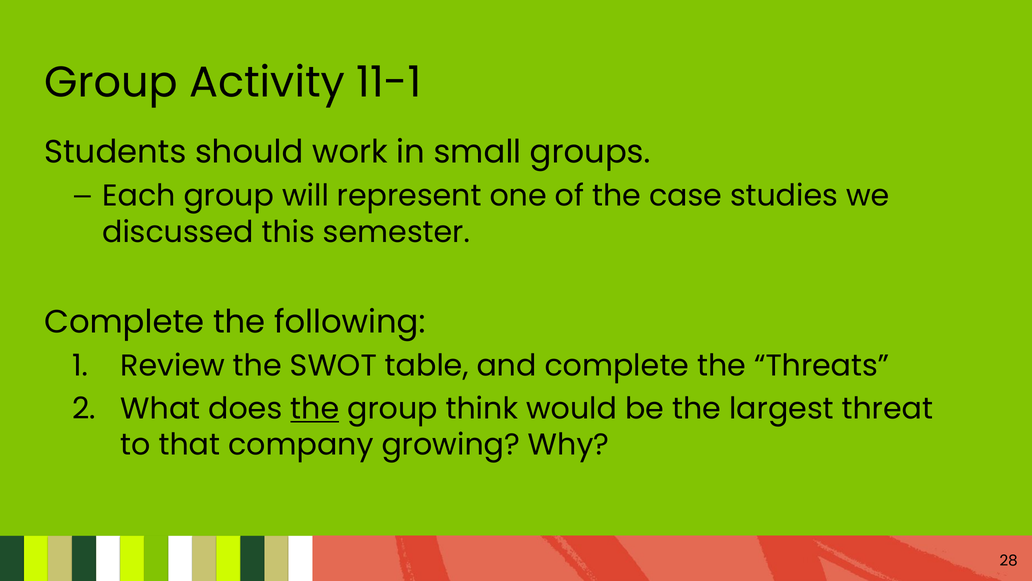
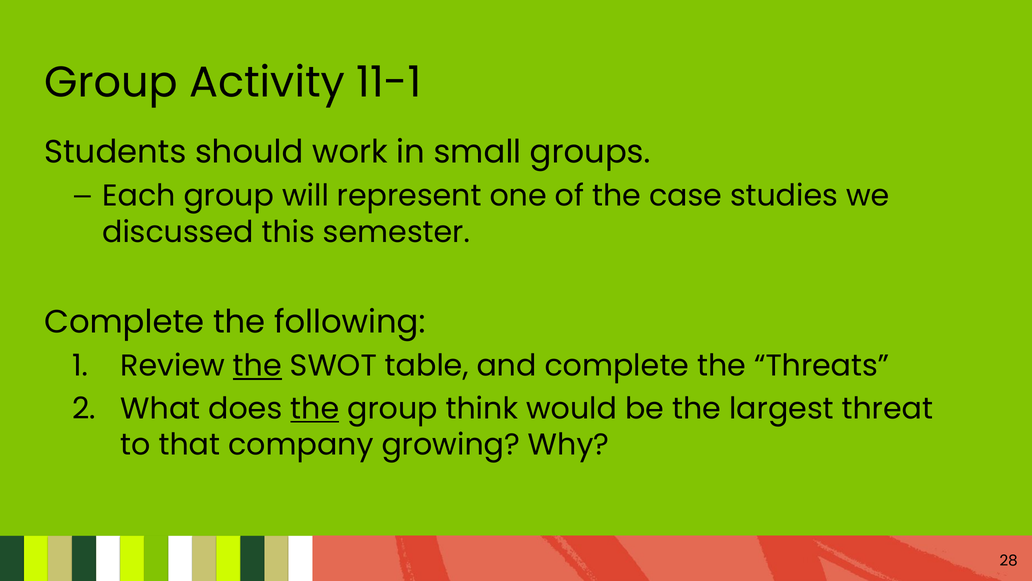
the underline: none -> present (257, 366)
